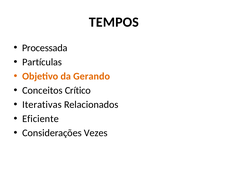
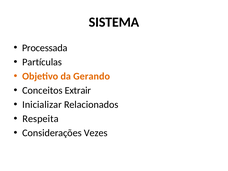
TEMPOS: TEMPOS -> SISTEMA (114, 22)
Crítico: Crítico -> Extrair (78, 90)
Iterativas: Iterativas -> Inicializar (42, 105)
Eficiente: Eficiente -> Respeita (40, 119)
